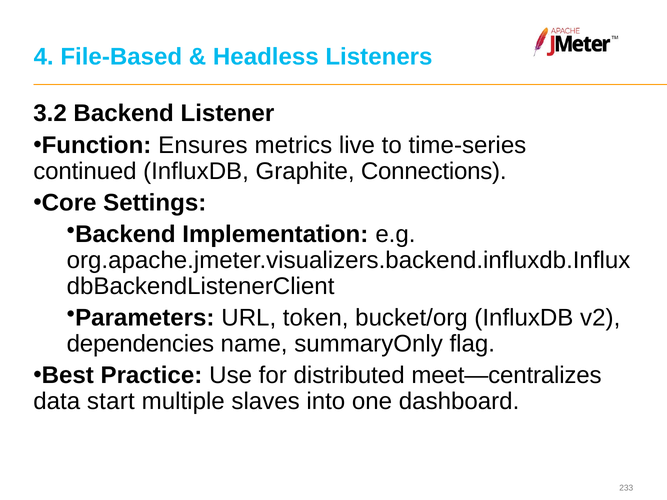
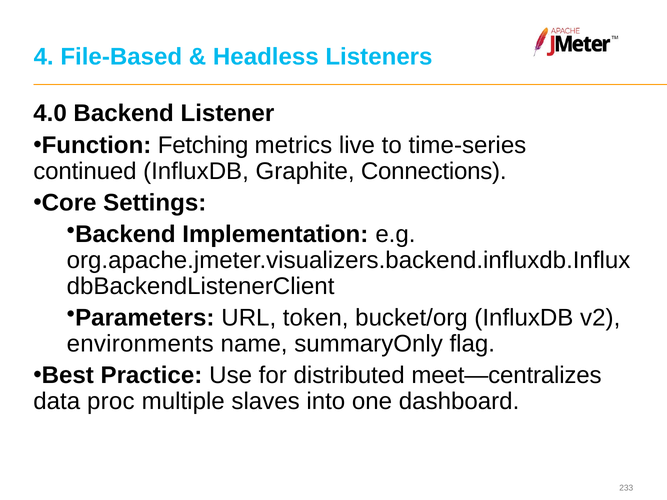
3.2: 3.2 -> 4.0 (50, 114)
Ensures: Ensures -> Fetching (203, 145)
dependencies: dependencies -> environments (140, 344)
start: start -> proc (111, 401)
